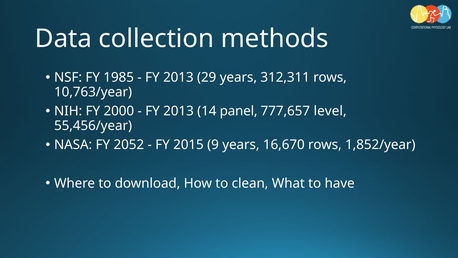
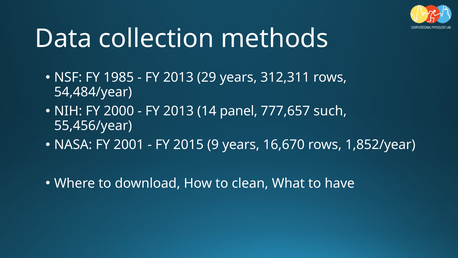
10,763/year: 10,763/year -> 54,484/year (93, 92)
level: level -> such (330, 111)
2052: 2052 -> 2001 (129, 145)
